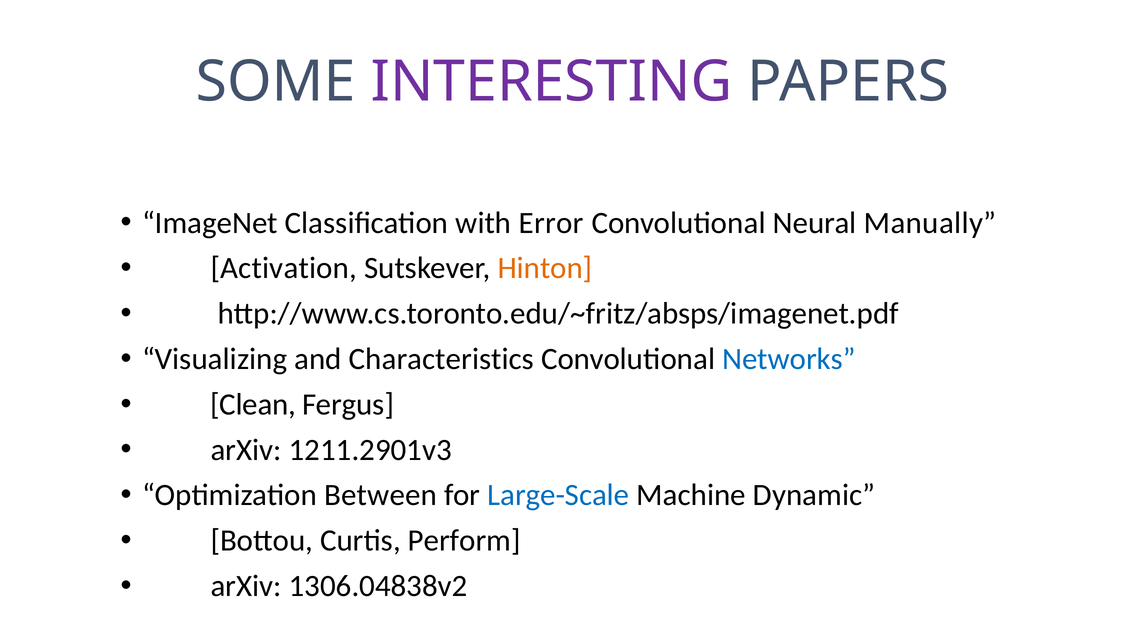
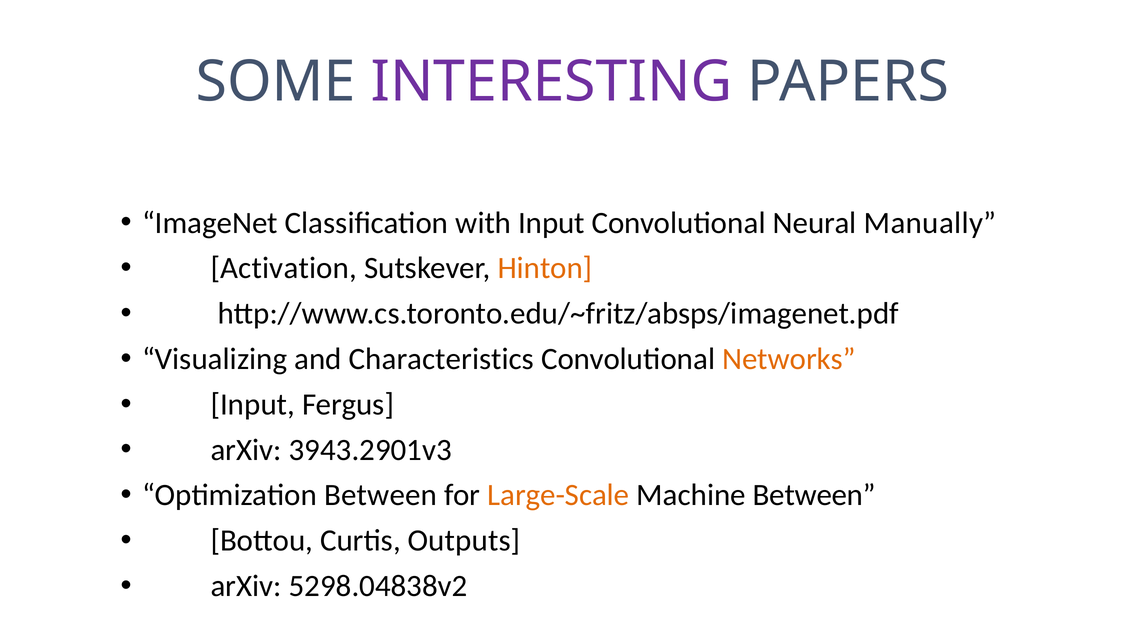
with Error: Error -> Input (551, 223)
Networks colour: blue -> orange (789, 359)
Clean: Clean -> Input (253, 404)
1211.2901v3: 1211.2901v3 -> 3943.2901v3 (370, 450)
Large-Scale colour: blue -> orange (558, 495)
Machine Dynamic: Dynamic -> Between (814, 495)
Perform: Perform -> Outputs (464, 541)
1306.04838v2: 1306.04838v2 -> 5298.04838v2 (378, 586)
